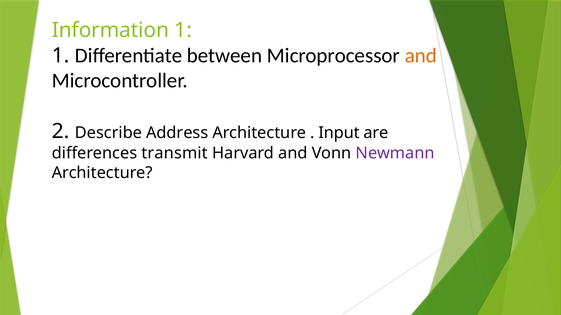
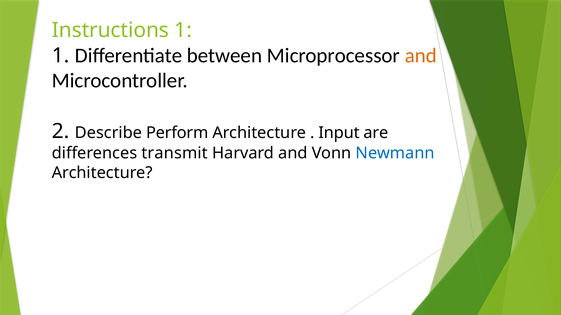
Information: Information -> Instructions (110, 30)
Address: Address -> Perform (177, 133)
Newmann colour: purple -> blue (395, 153)
